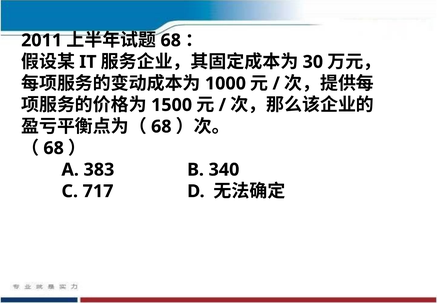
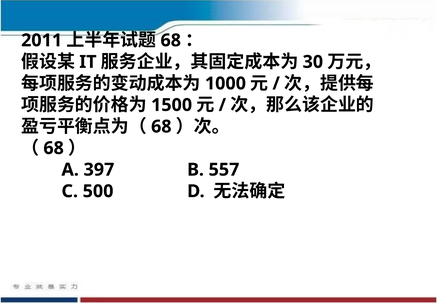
383: 383 -> 397 (99, 169)
340: 340 -> 557 (224, 169)
717: 717 -> 500 (98, 191)
